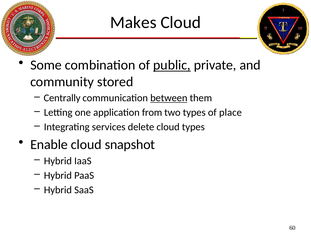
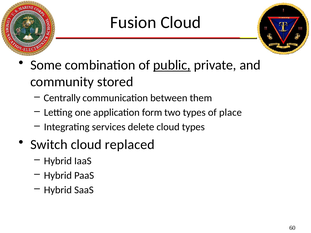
Makes: Makes -> Fusion (133, 22)
between underline: present -> none (169, 98)
from: from -> form (152, 113)
Enable: Enable -> Switch (49, 145)
snapshot: snapshot -> replaced (130, 145)
